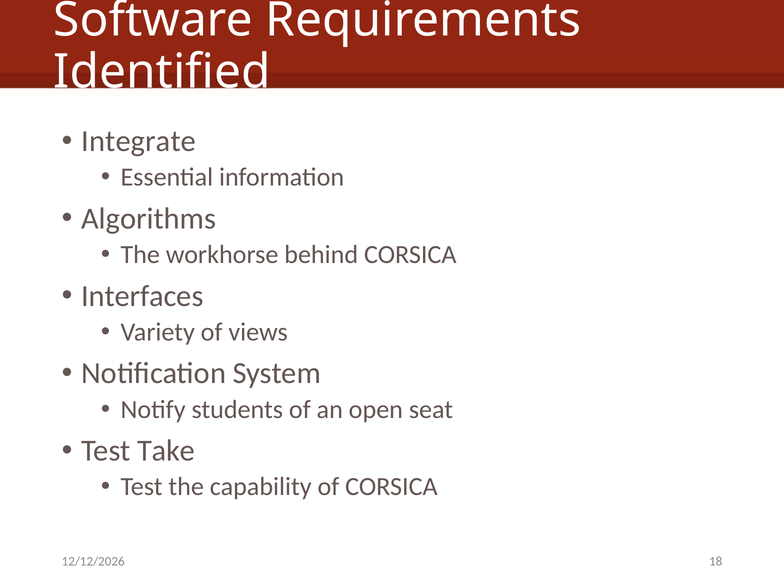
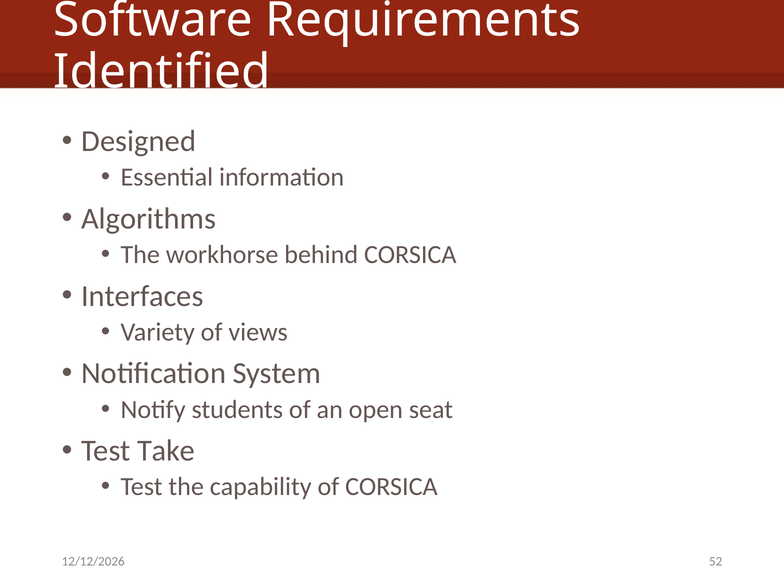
Integrate: Integrate -> Designed (139, 141)
18: 18 -> 52 (716, 561)
